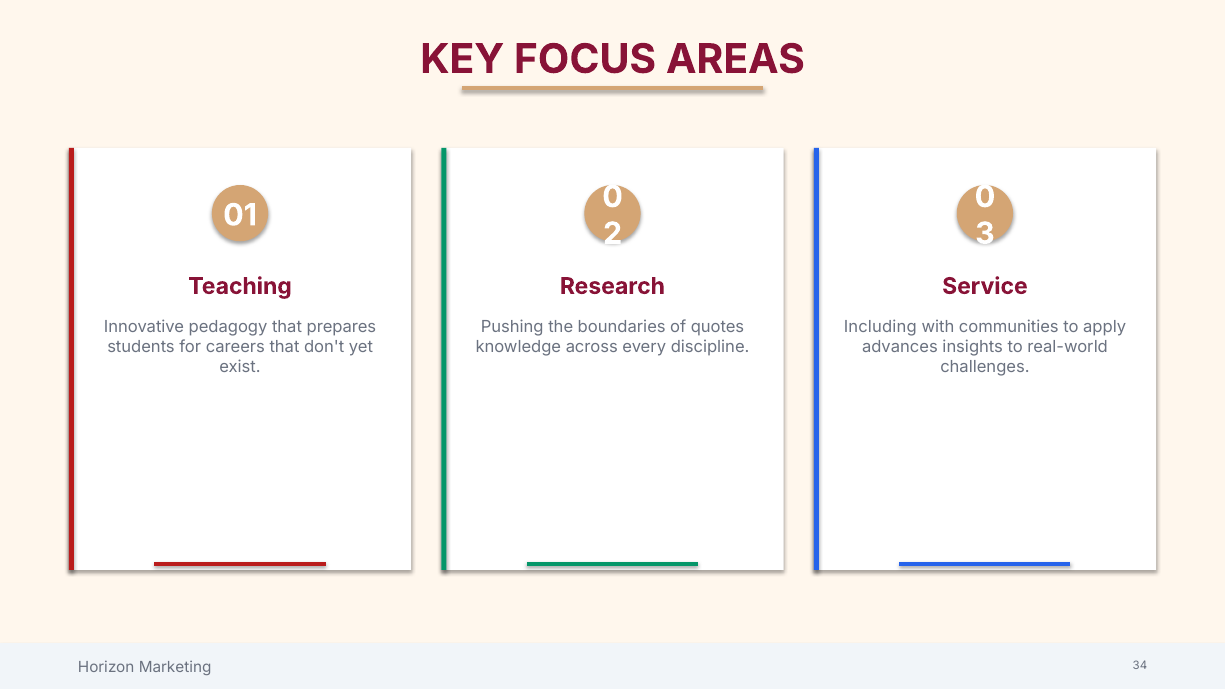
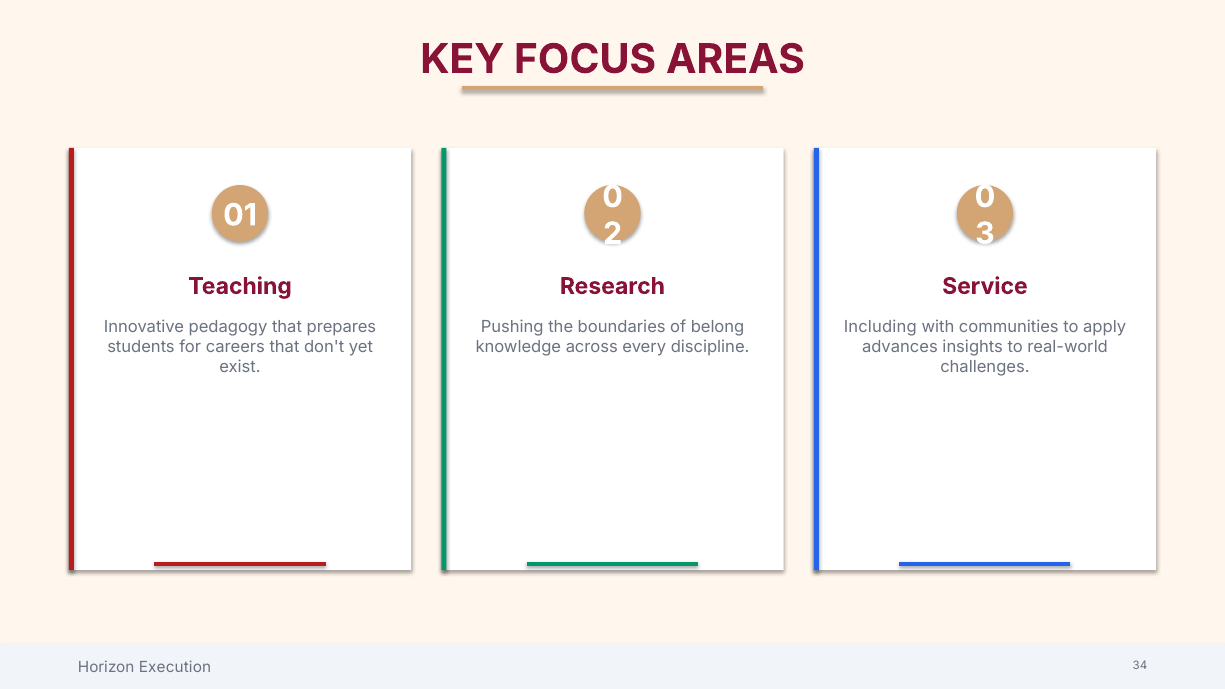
quotes: quotes -> belong (718, 327)
Marketing: Marketing -> Execution (175, 668)
